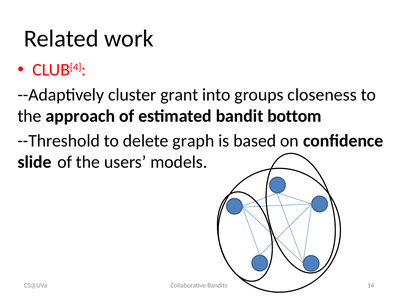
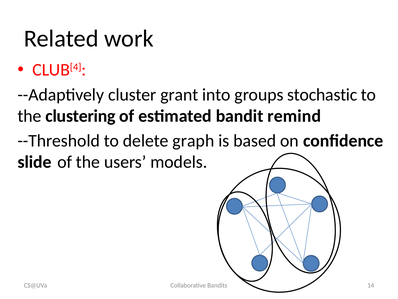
closeness: closeness -> stochastic (322, 95)
approach: approach -> clustering (80, 116)
bottom: bottom -> remind (294, 116)
